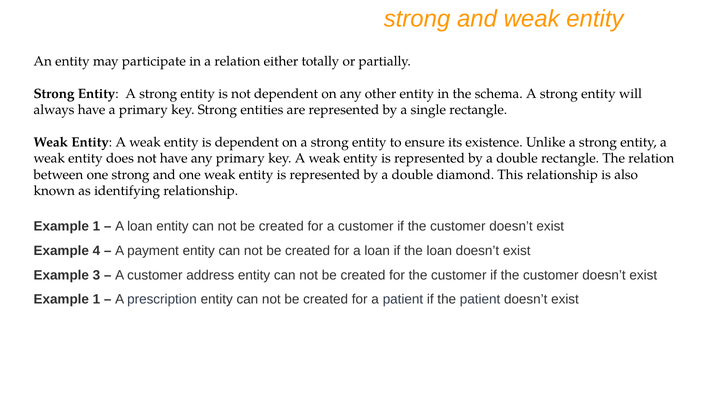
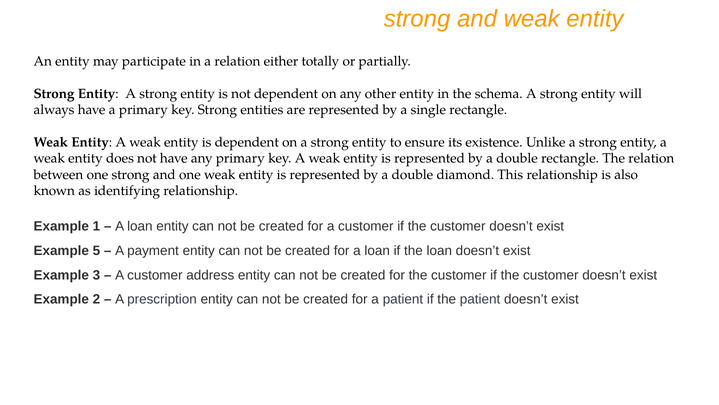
4: 4 -> 5 (96, 250)
1: 1 -> 2 (96, 299)
